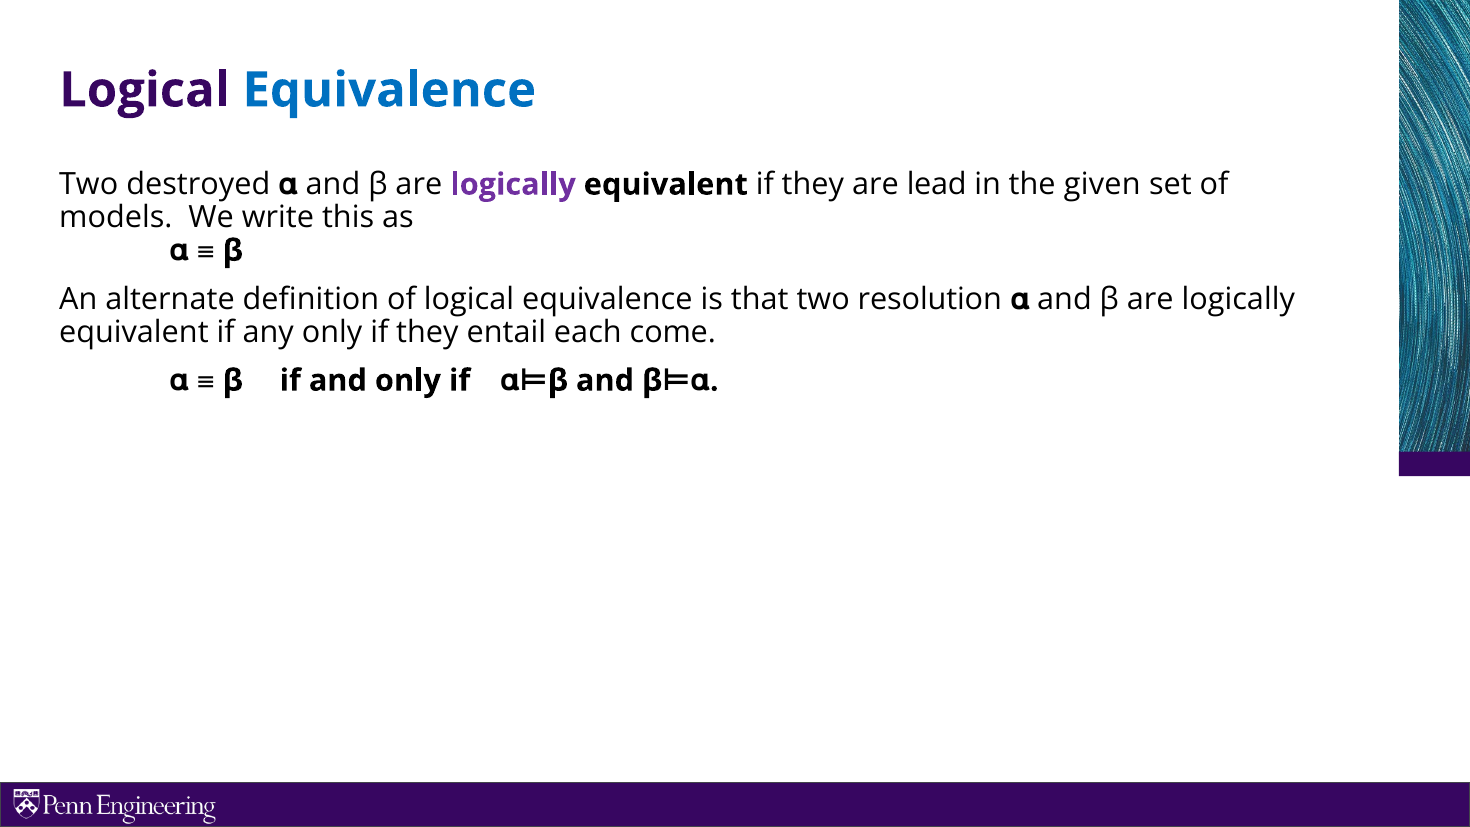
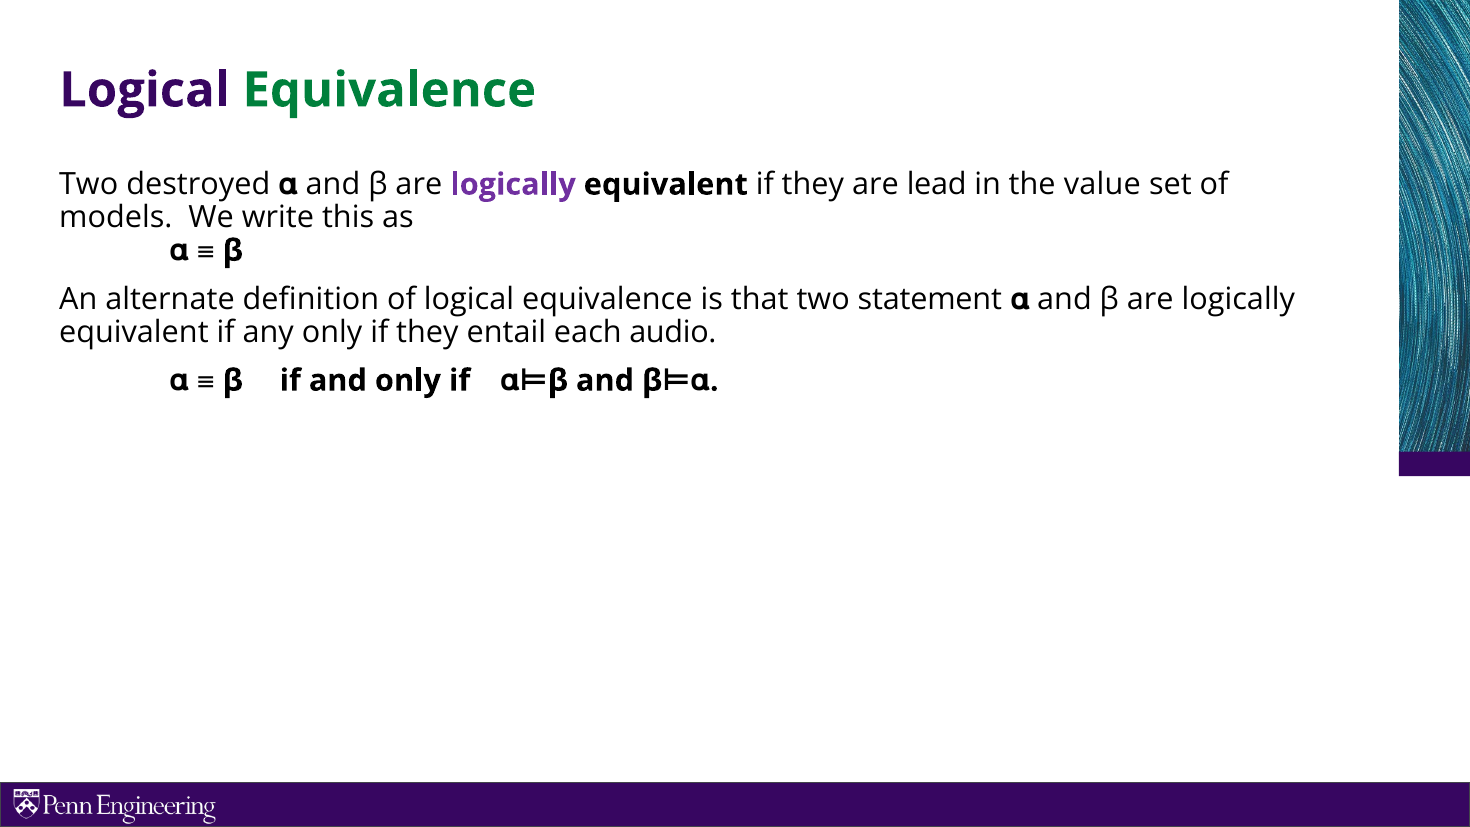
Equivalence colour: blue -> green (389, 90)
given: given -> value (1102, 184)
resolution: resolution -> statement (930, 299)
come: come -> audio (673, 332)
